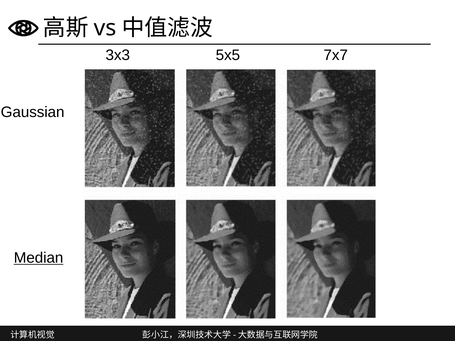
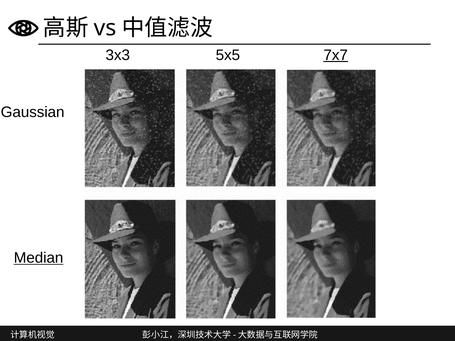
7x7 underline: none -> present (336, 55)
